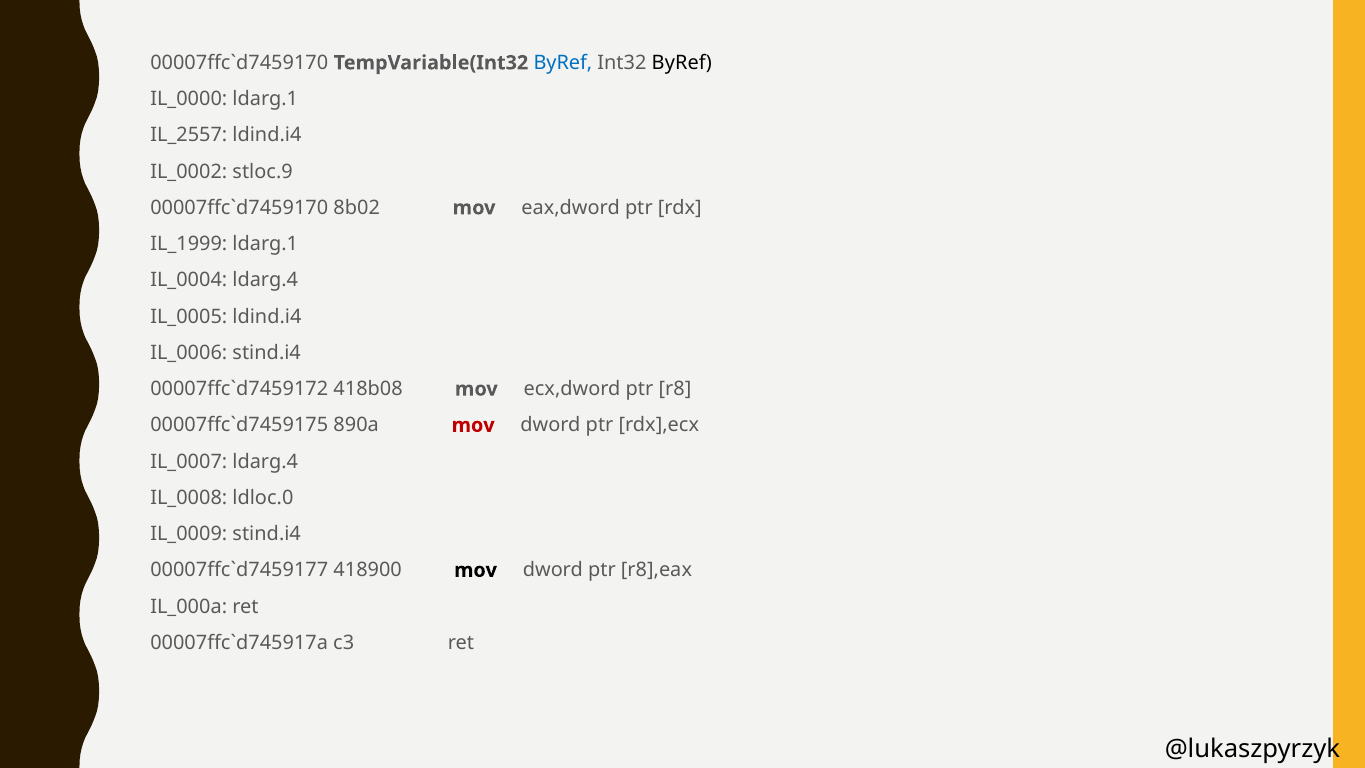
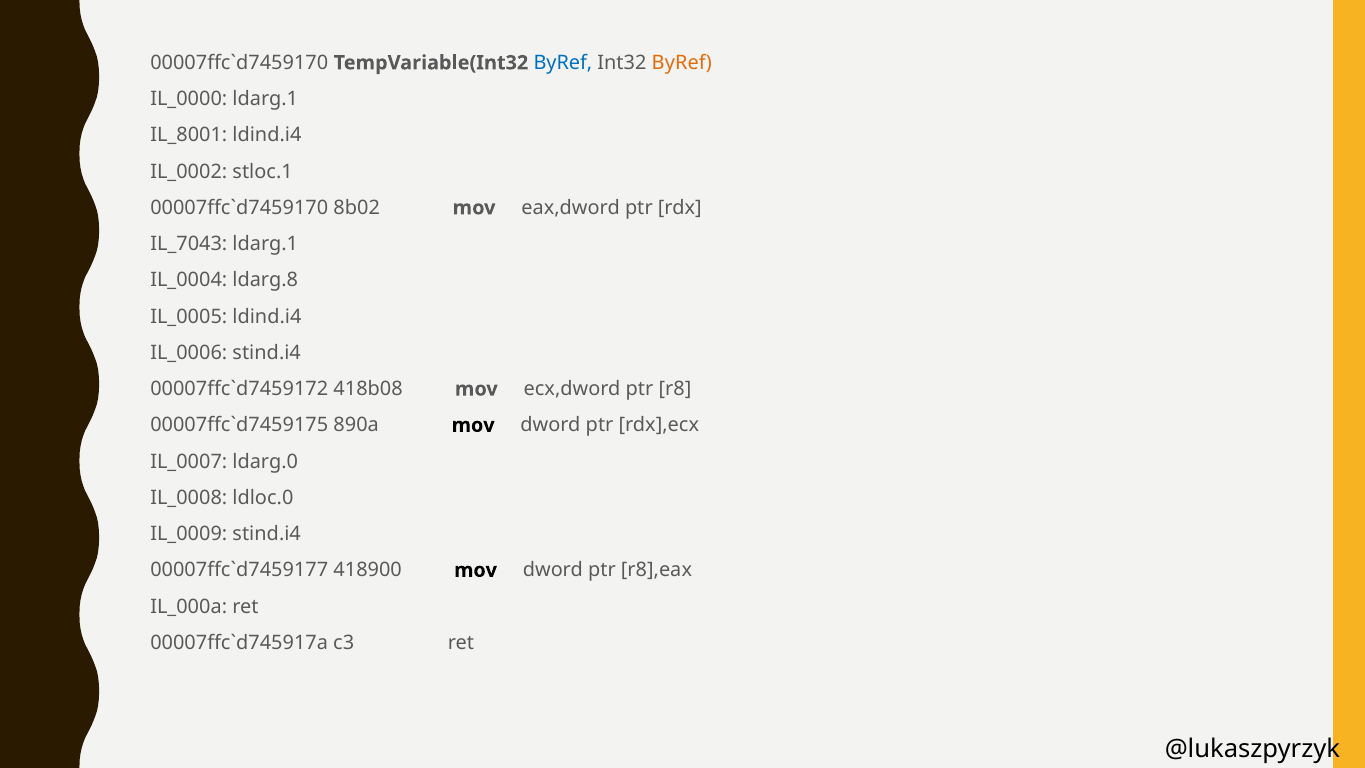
ByRef colour: black -> orange (682, 63)
IL_2557: IL_2557 -> IL_8001 (189, 135)
stloc.9: stloc.9 -> stloc.1 (263, 171)
IL_1999: IL_1999 -> IL_7043 (189, 244)
IL_0004 ldarg.4: ldarg.4 -> ldarg.8 (265, 280)
mov colour: red -> black (473, 425)
IL_0007 ldarg.4: ldarg.4 -> ldarg.0 (265, 461)
